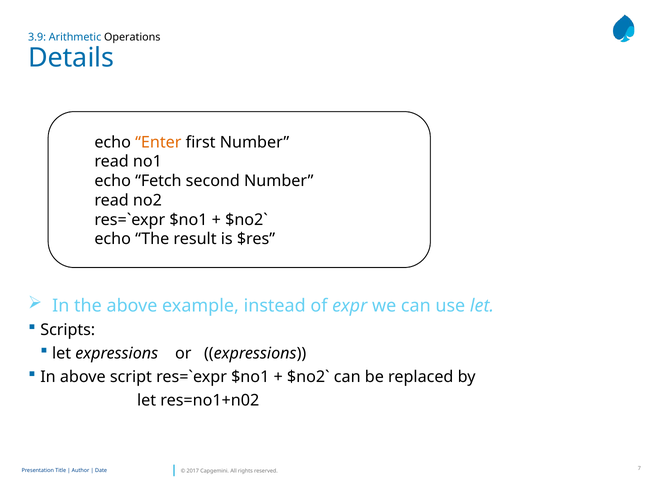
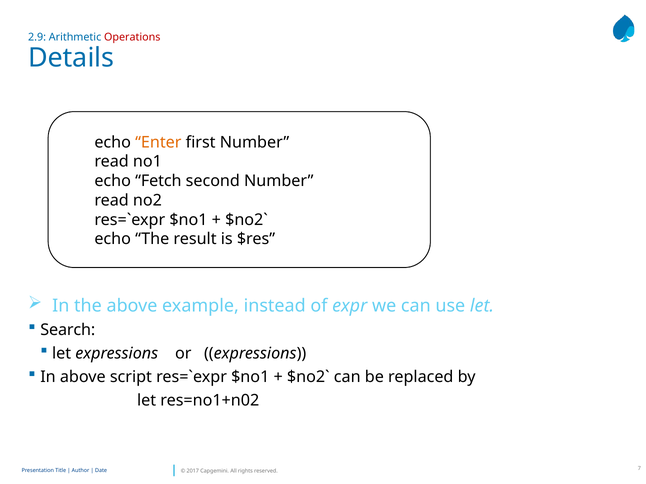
3.9: 3.9 -> 2.9 (37, 37)
Operations colour: black -> red (132, 37)
Scripts: Scripts -> Search (68, 331)
